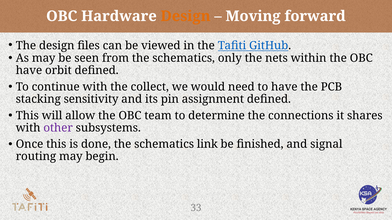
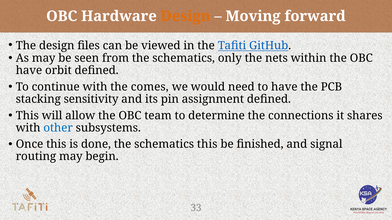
collect: collect -> comes (150, 87)
other colour: purple -> blue (58, 128)
schematics link: link -> this (207, 145)
